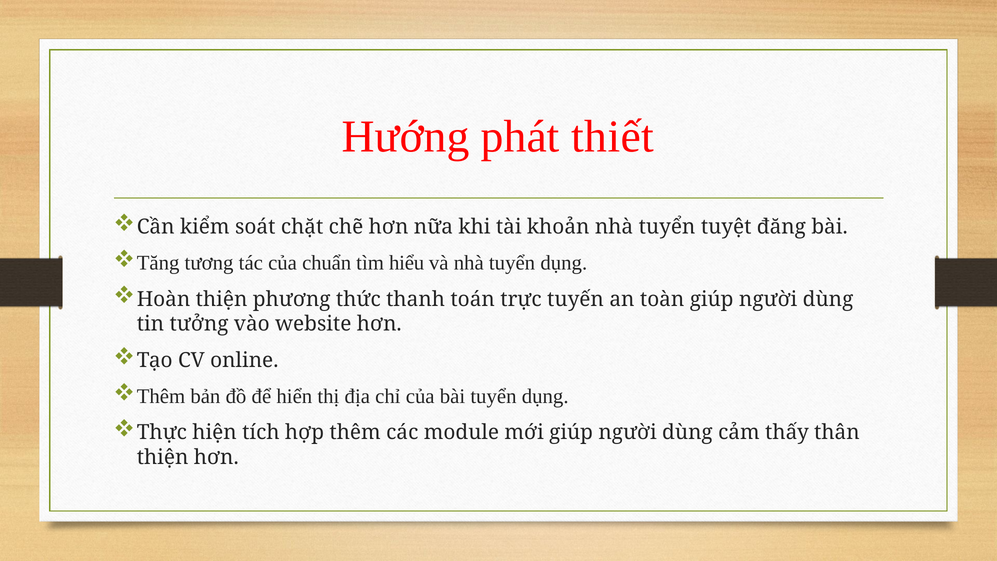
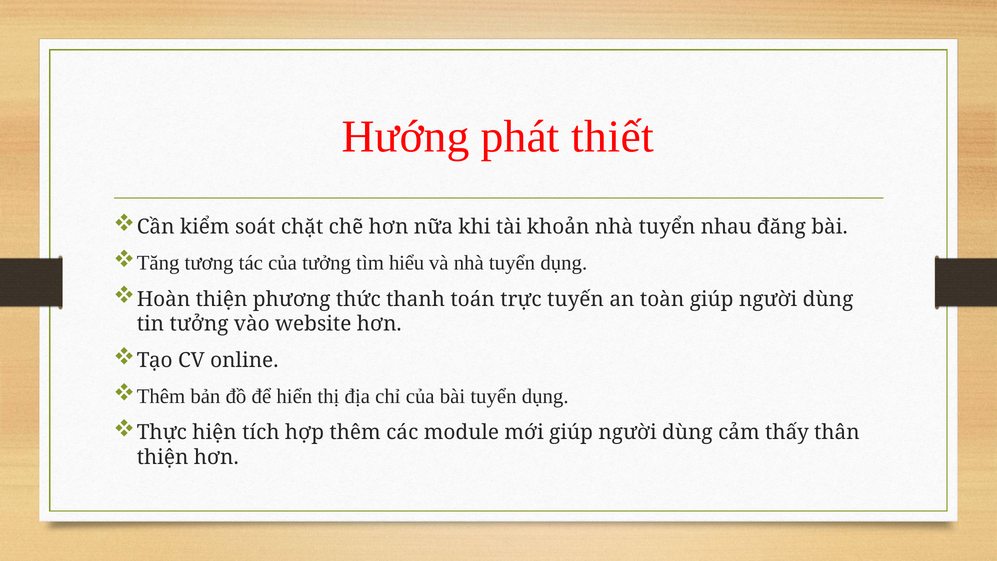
tuyệt: tuyệt -> nhau (726, 227)
của chuẩn: chuẩn -> tưởng (327, 263)
